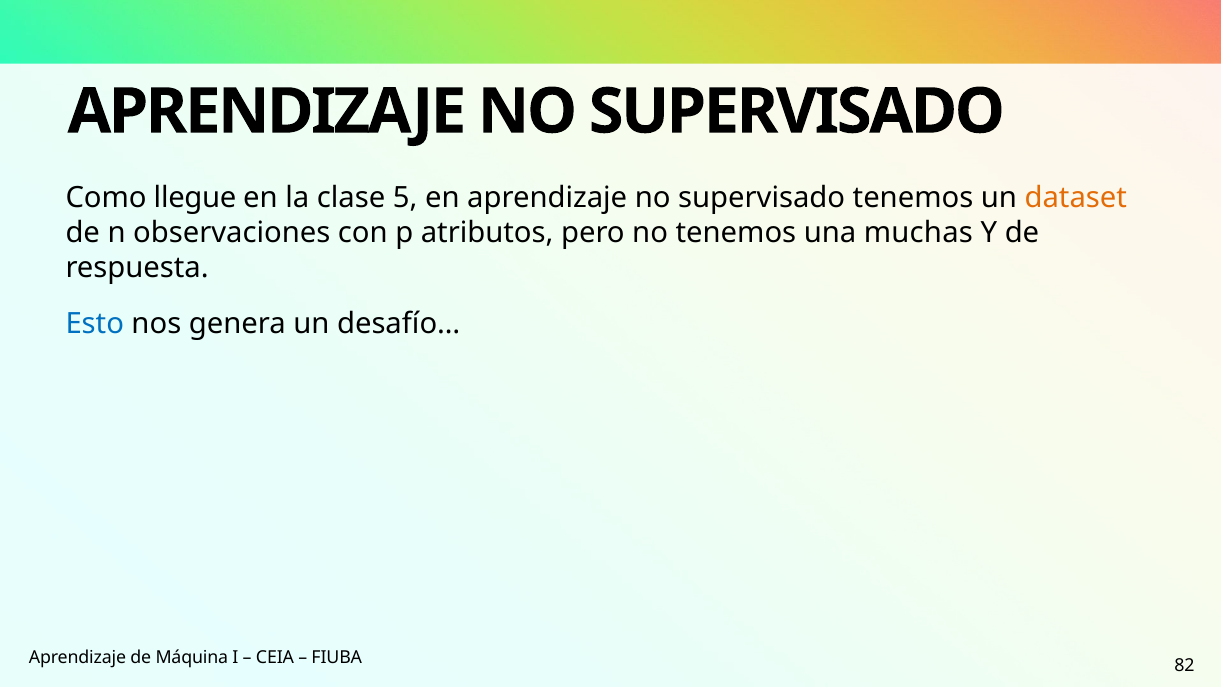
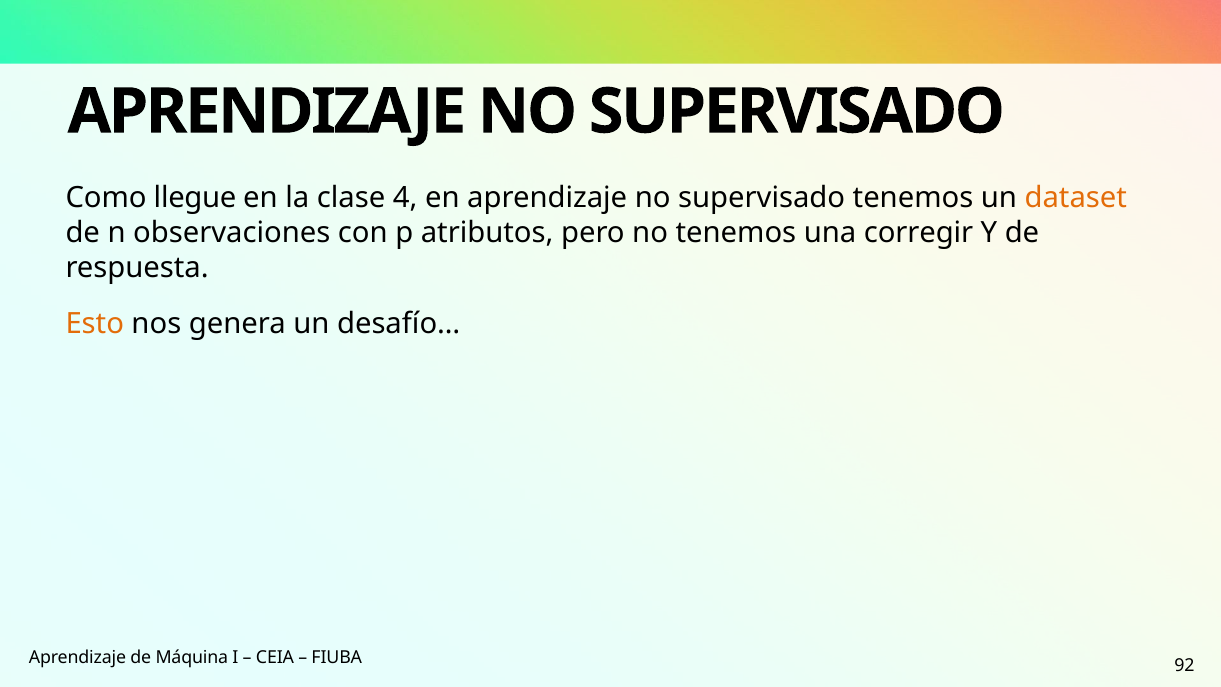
5: 5 -> 4 (405, 198)
muchas: muchas -> corregir (919, 233)
Esto colour: blue -> orange (95, 324)
82: 82 -> 92 (1185, 665)
